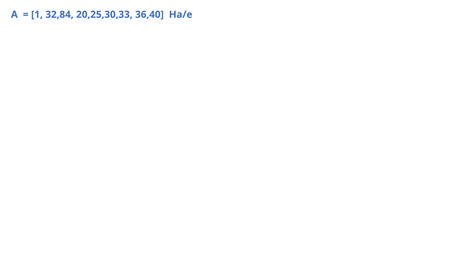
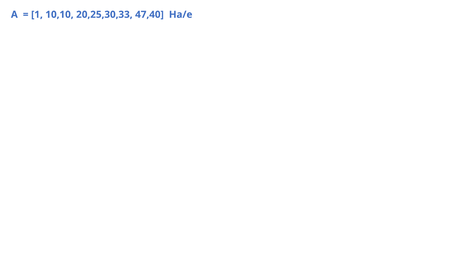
32,84: 32,84 -> 10,10 (59, 15)
36,40: 36,40 -> 47,40 (149, 15)
